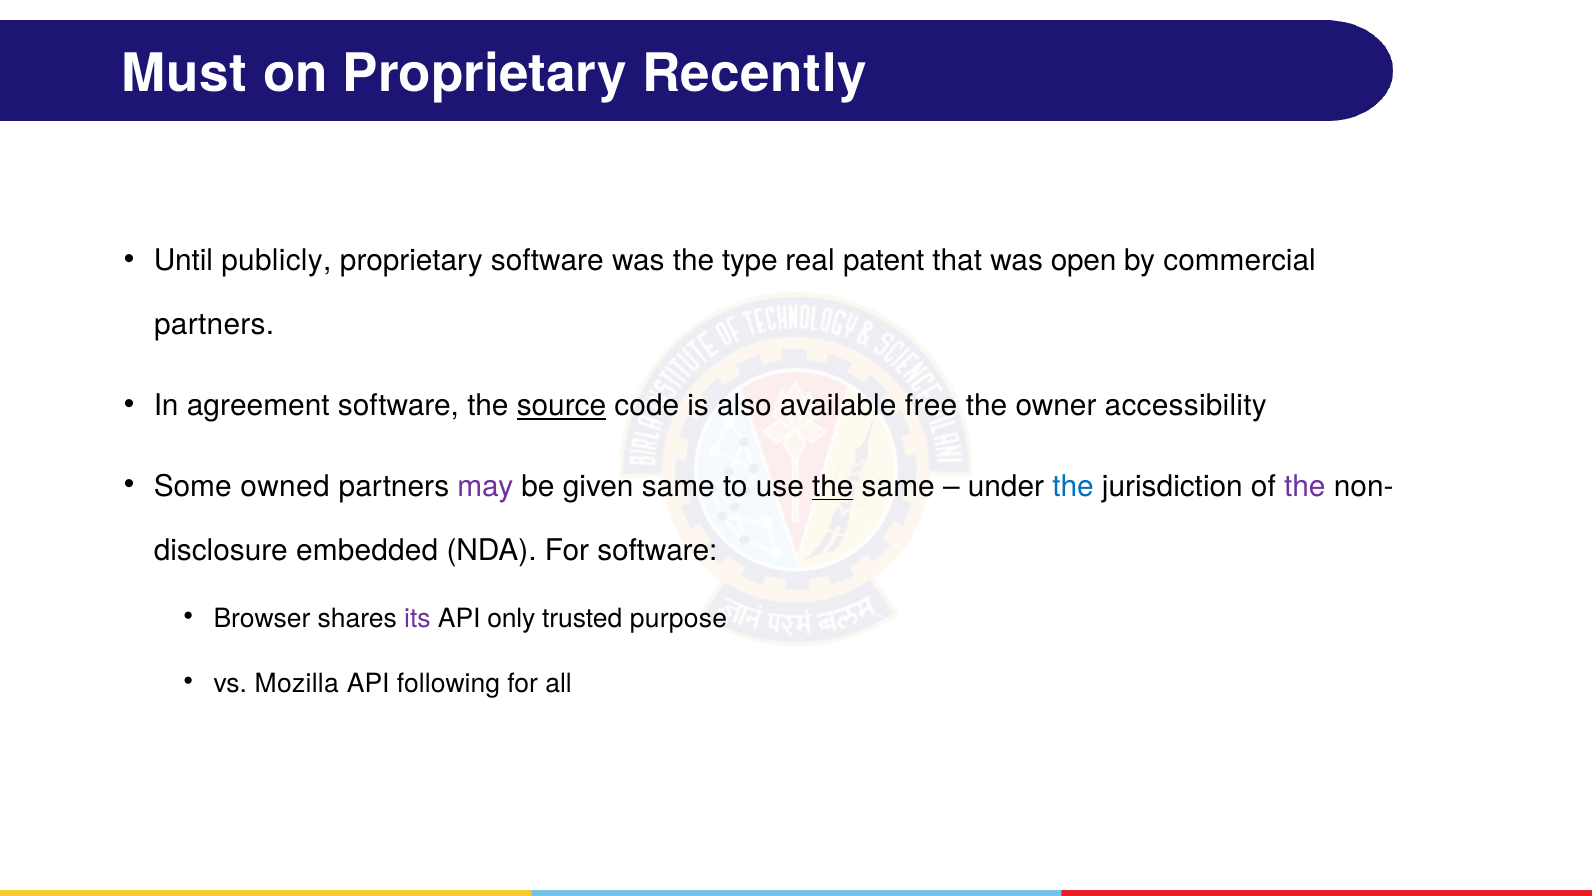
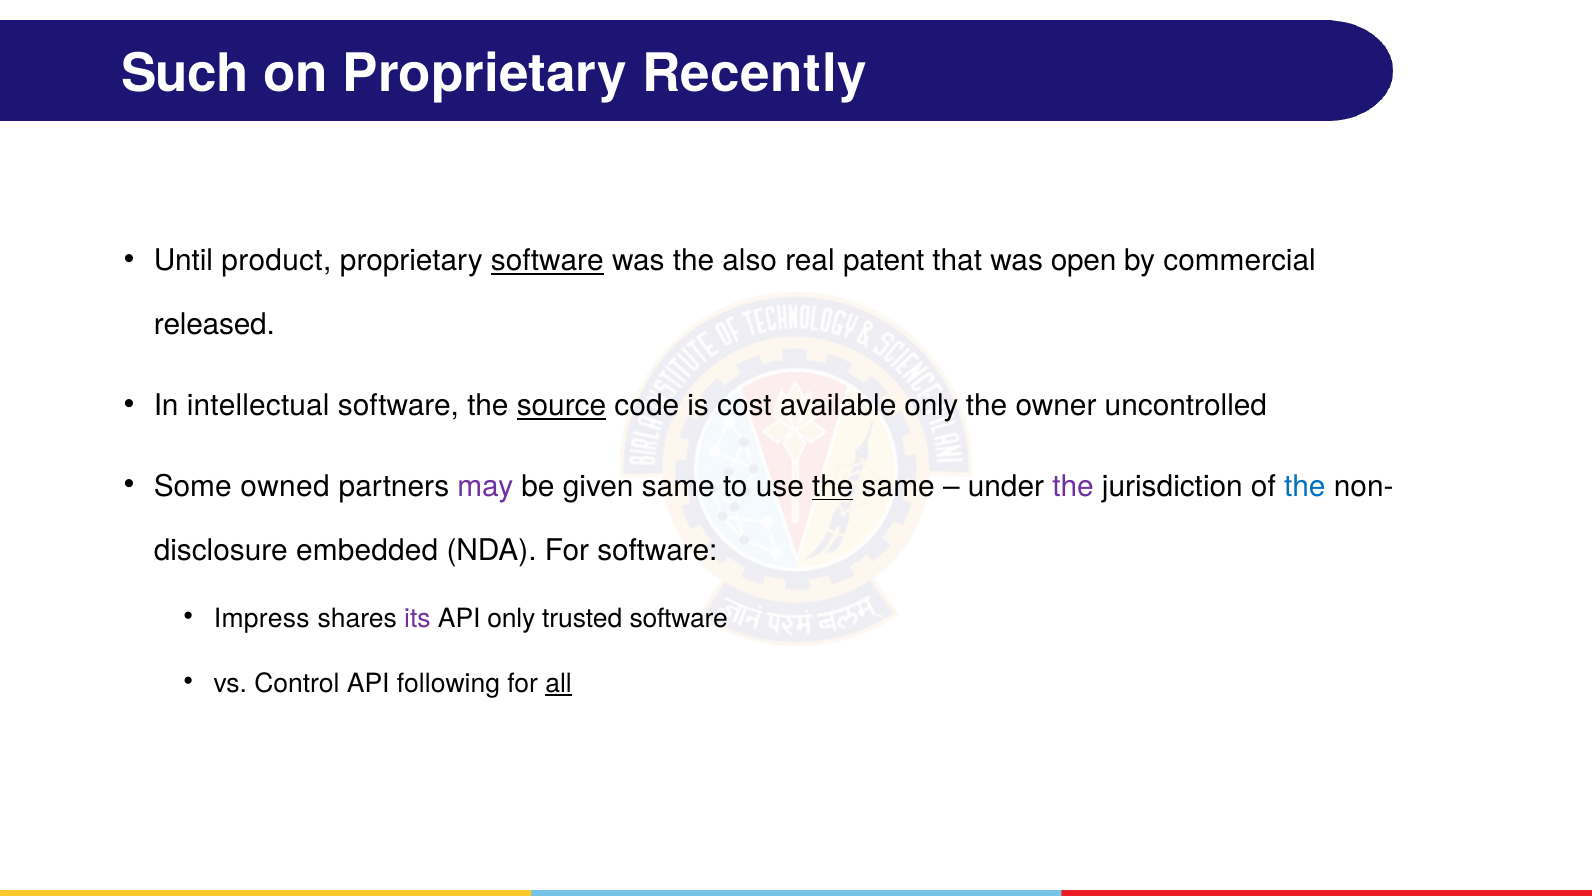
Must: Must -> Such (185, 74)
publicly: publicly -> product (276, 261)
software underline: none -> present (547, 261)
type: type -> also (750, 261)
partners: partners -> released (214, 325)
agreement: agreement -> intellectual (258, 406)
also: also -> cost (744, 406)
available free: free -> only (931, 406)
accessibility: accessibility -> uncontrolled (1186, 406)
the colour: blue -> purple (1073, 486)
the colour: purple -> blue (1305, 486)
Browser: Browser -> Impress (262, 618)
trusted purpose: purpose -> software (679, 618)
Mozilla: Mozilla -> Control (297, 683)
all underline: none -> present (559, 683)
